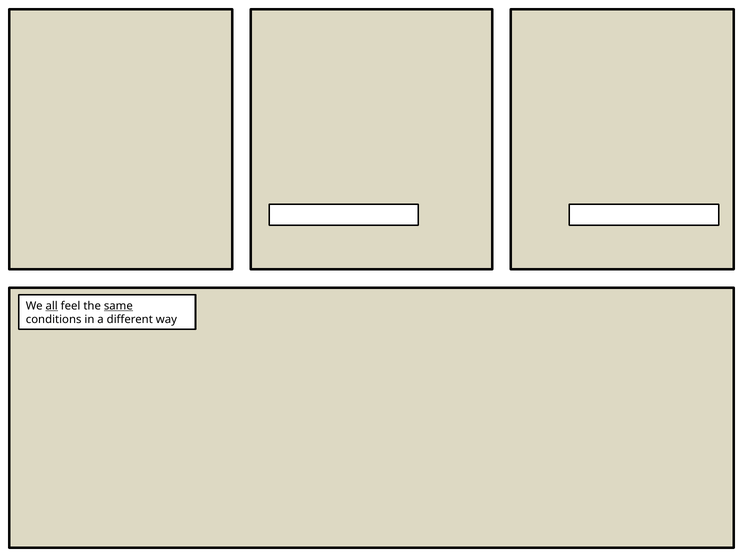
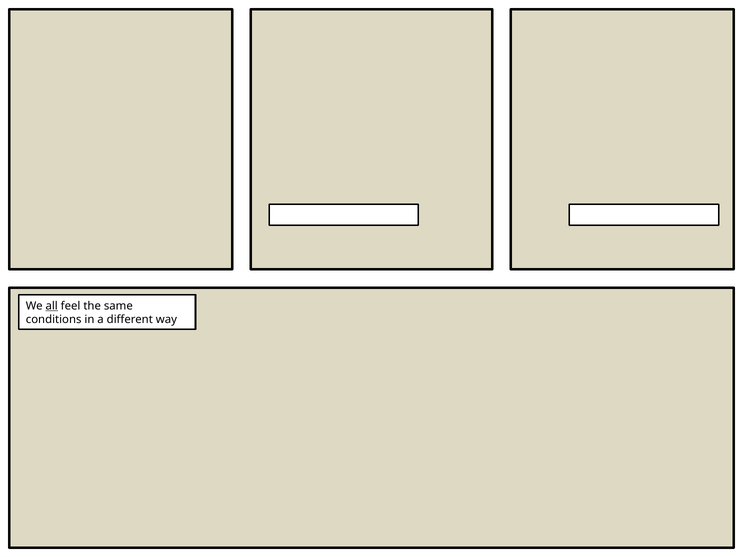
same underline: present -> none (118, 306)
